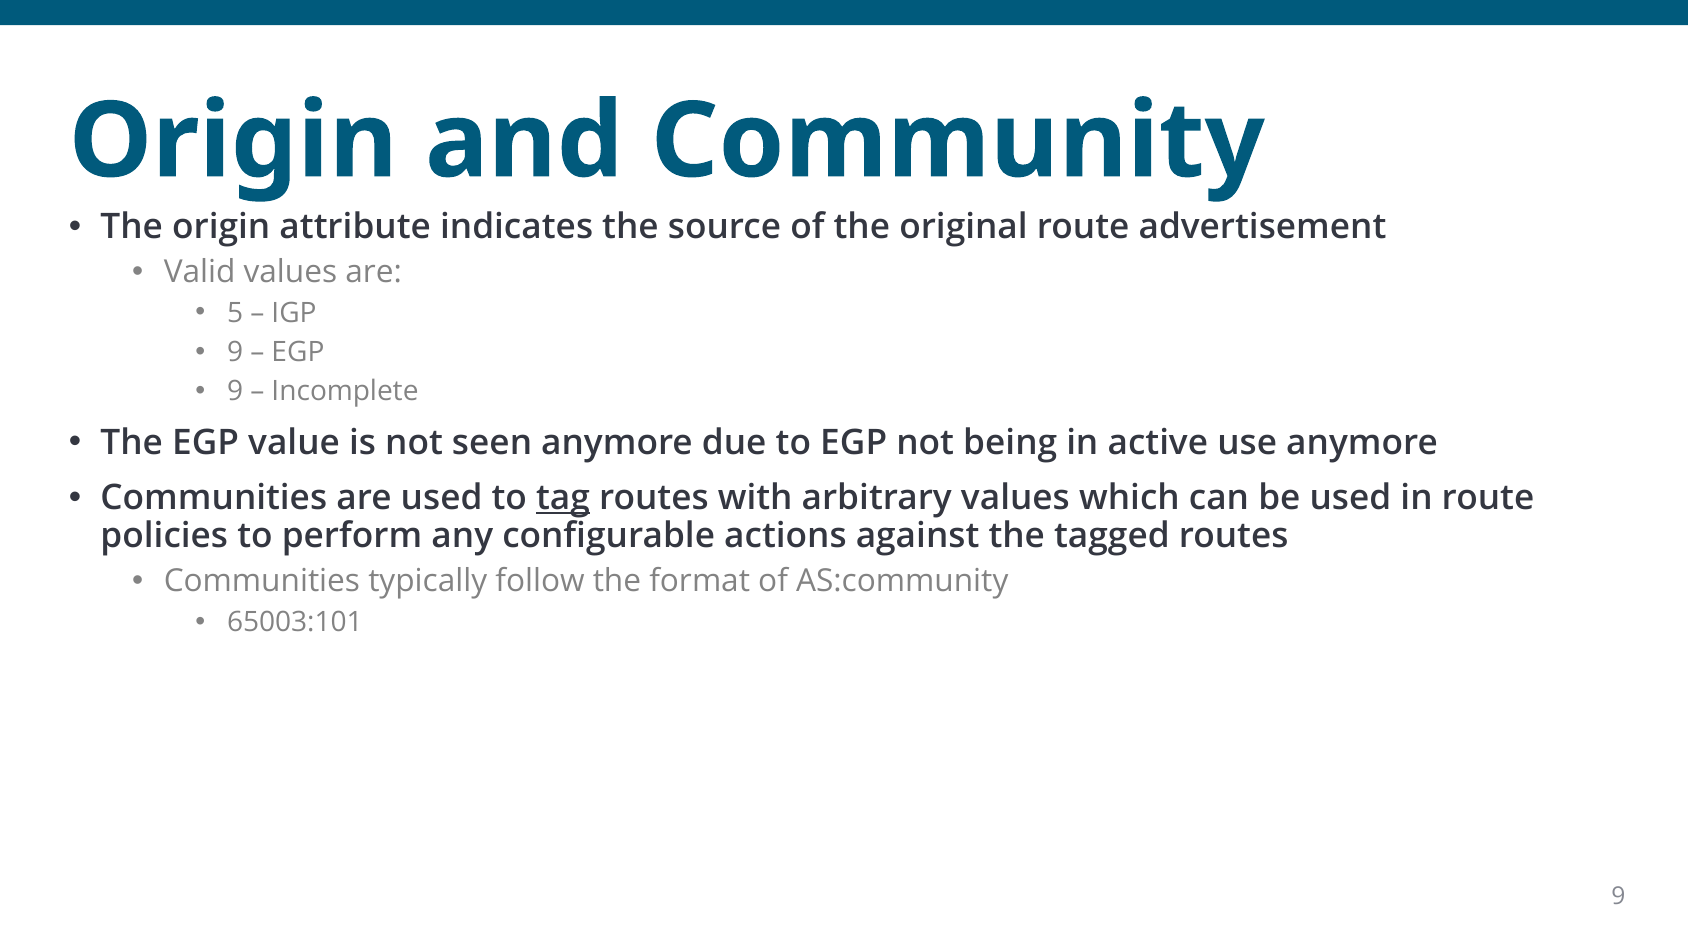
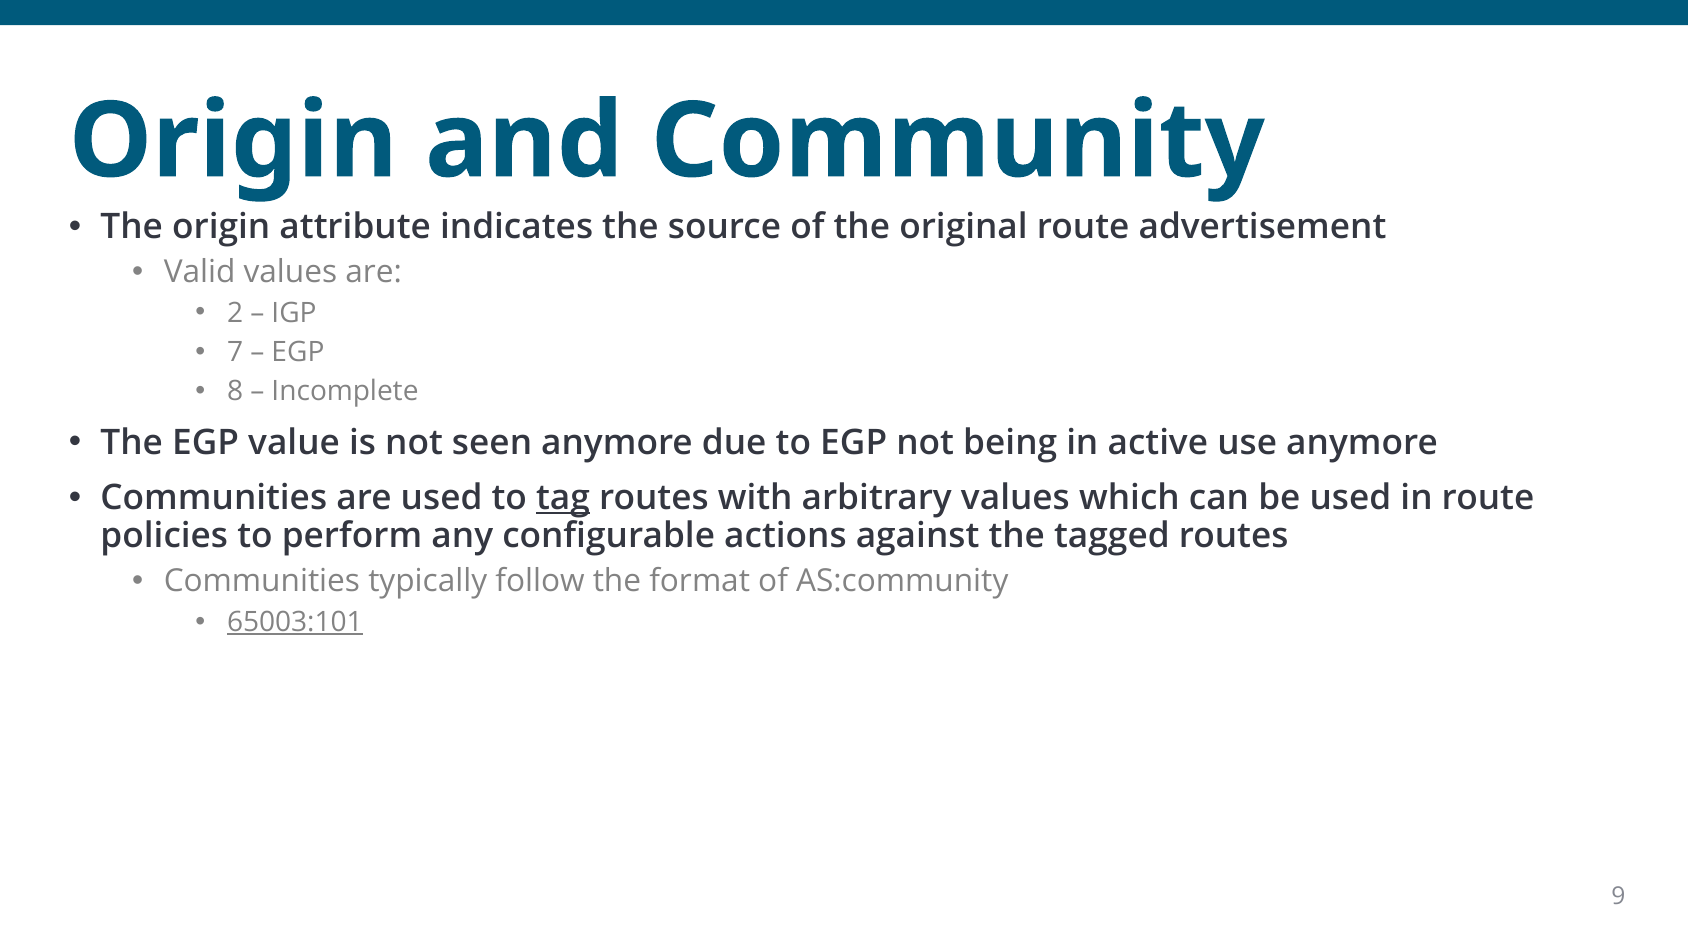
5: 5 -> 2 (235, 313)
9: 9 -> 7 (235, 352)
9: 9 -> 8 (235, 391)
65003:101 underline: none -> present (295, 623)
